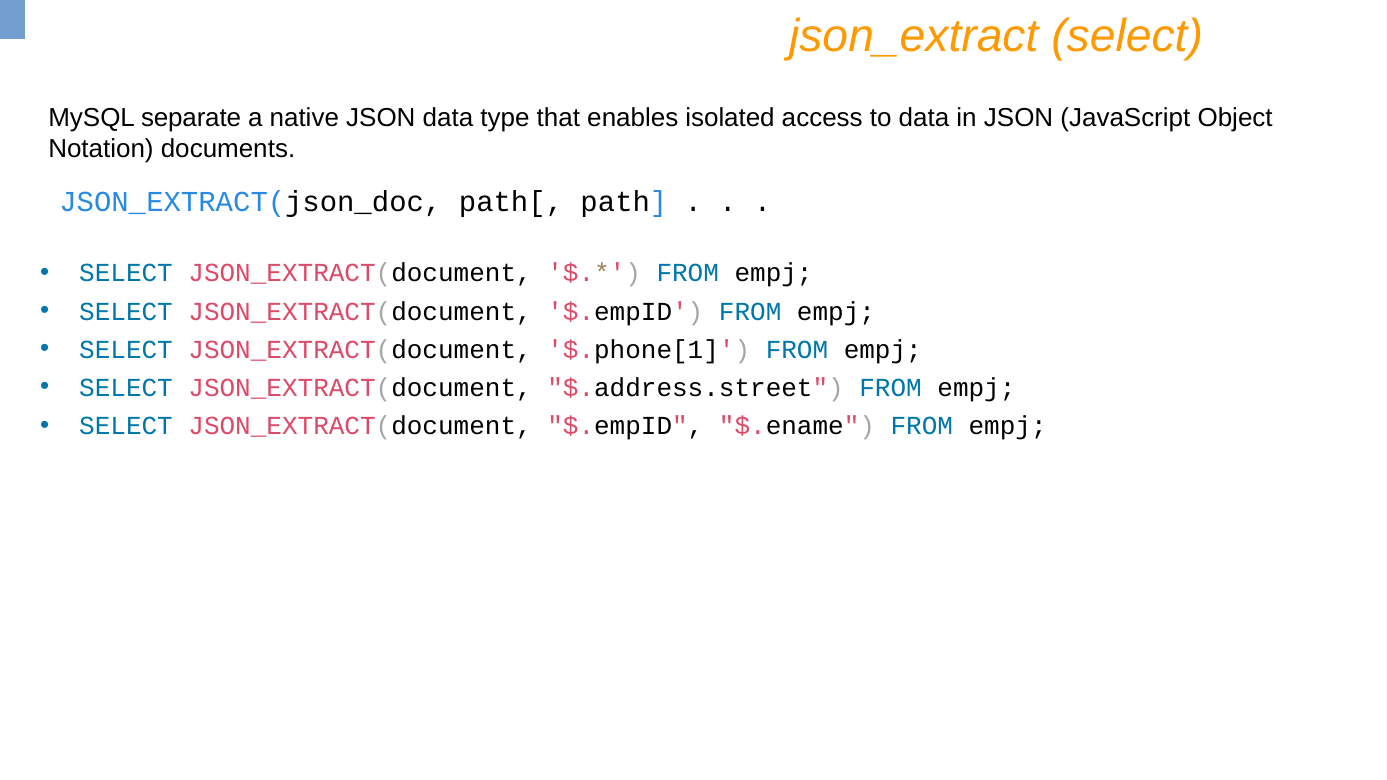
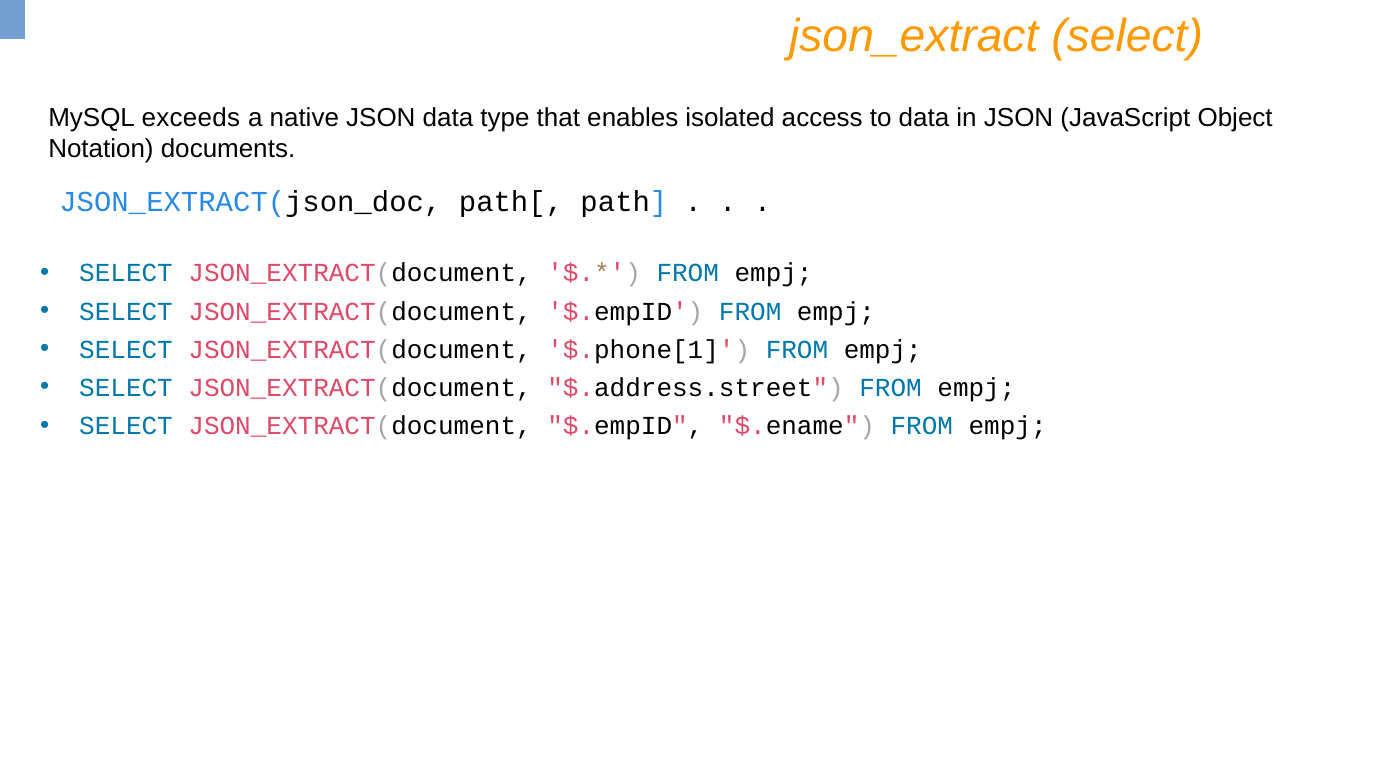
separate: separate -> exceeds (191, 118)
